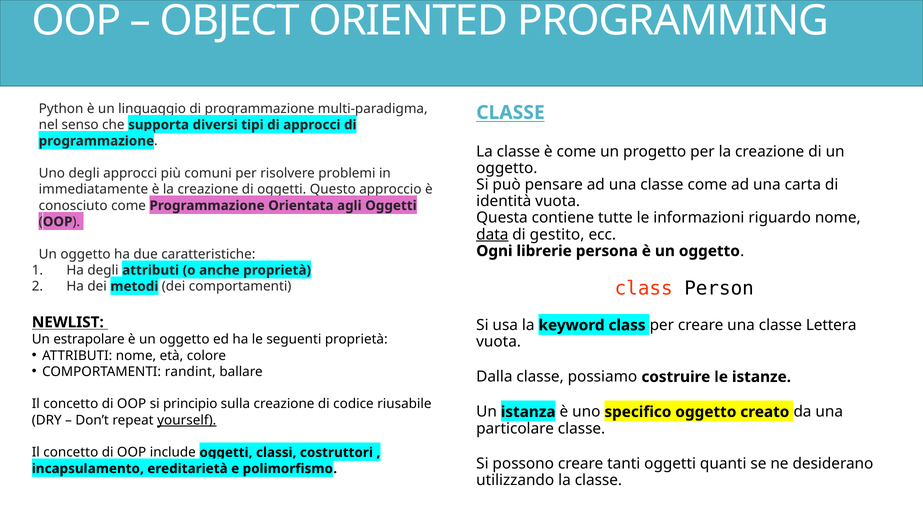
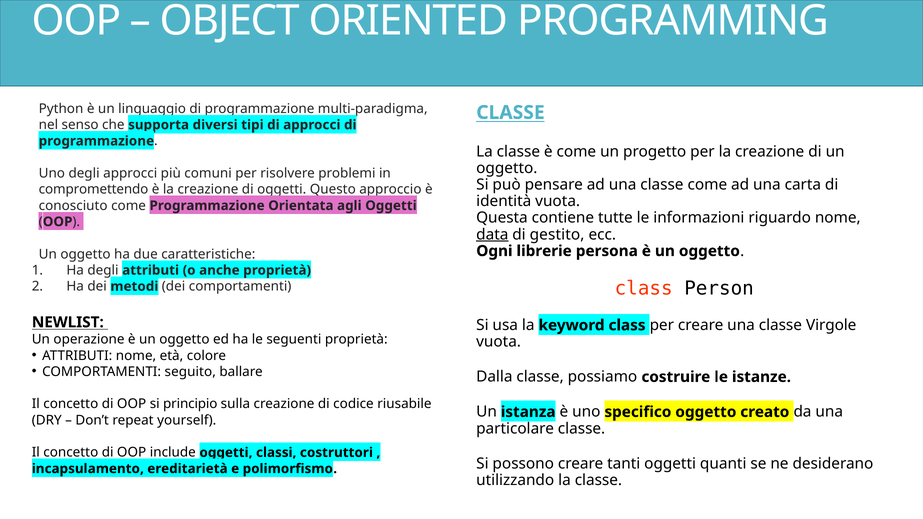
immediatamente: immediatamente -> compromettendo (94, 190)
Lettera: Lettera -> Virgole (831, 325)
estrapolare: estrapolare -> operazione (89, 340)
randint: randint -> seguito (190, 372)
yourself underline: present -> none (187, 420)
